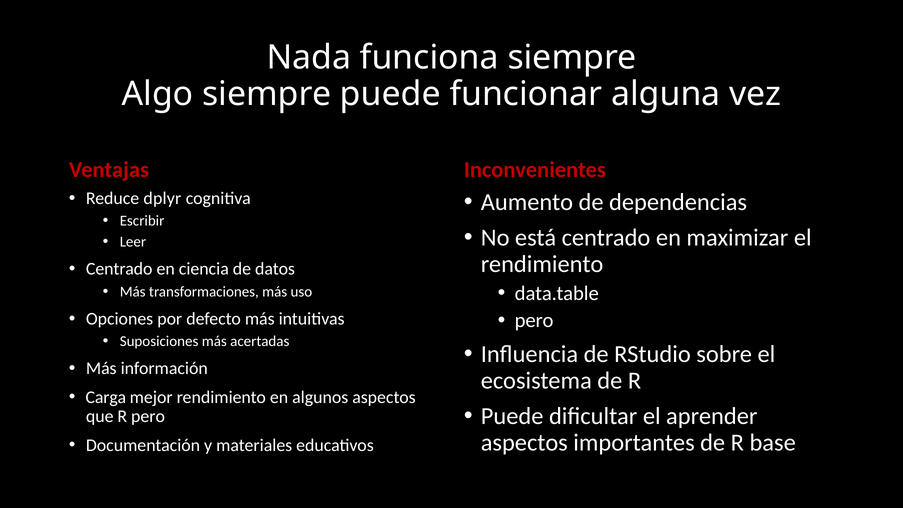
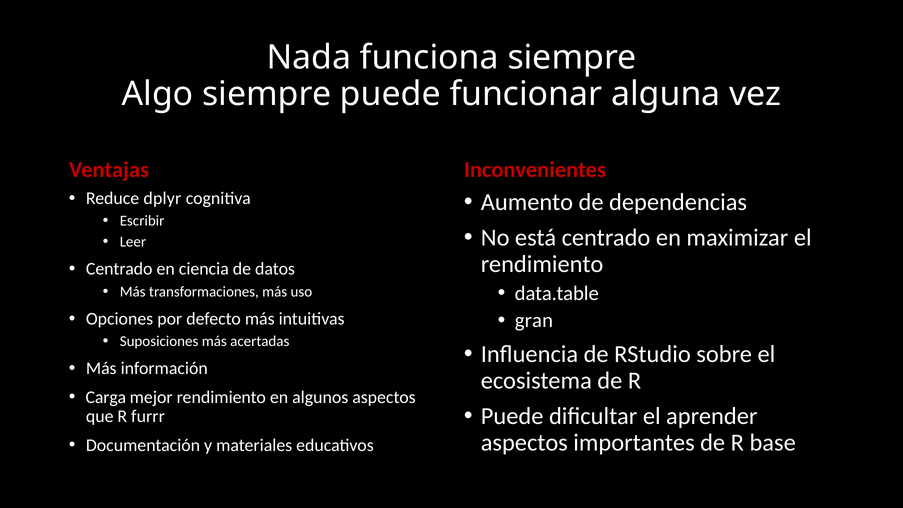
pero: pero -> gran (534, 320)
R pero: pero -> furrr (148, 416)
